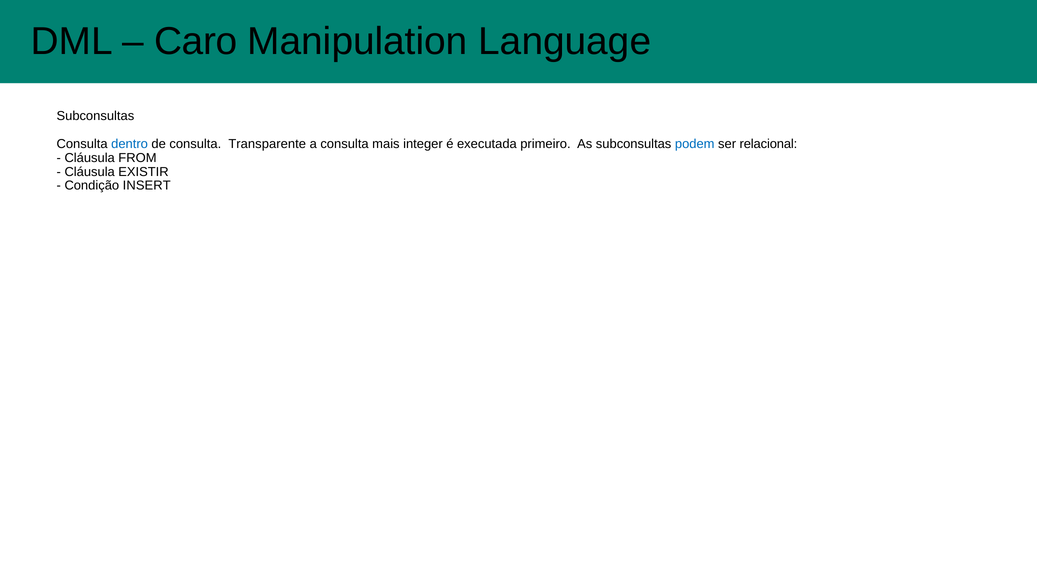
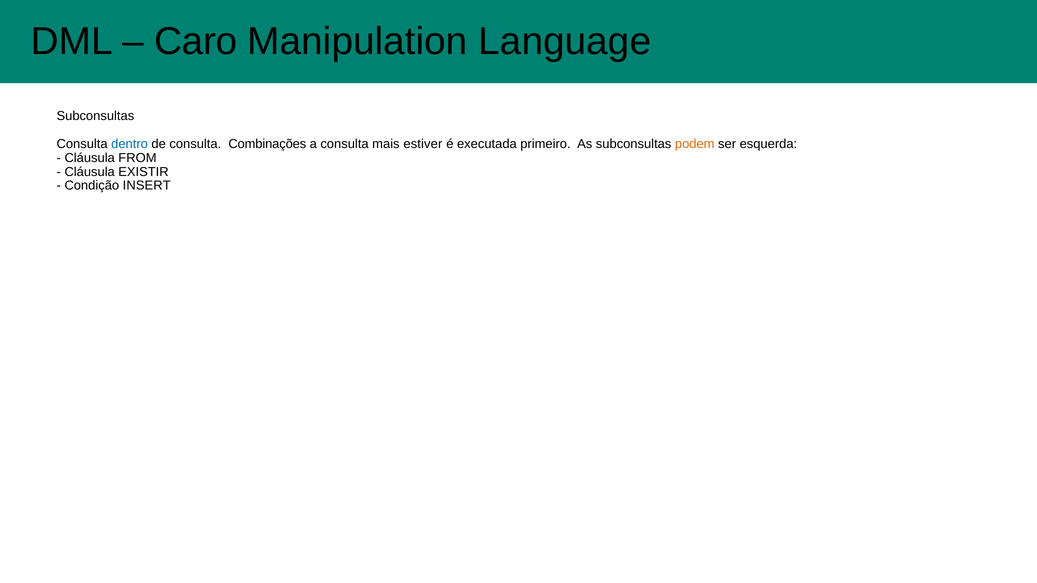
Transparente: Transparente -> Combinações (267, 144)
integer: integer -> estiver (423, 144)
podem colour: blue -> orange (695, 144)
relacional: relacional -> esquerda (768, 144)
